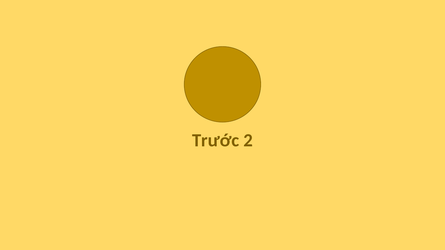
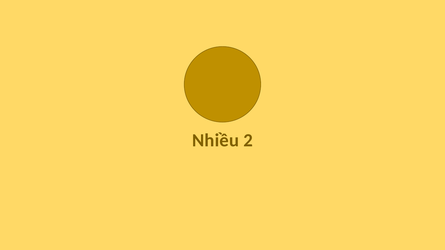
Trước: Trước -> Nhiều (216, 141)
